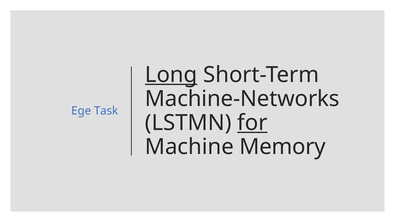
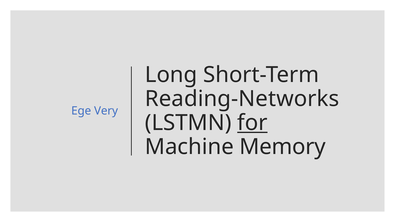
Long underline: present -> none (171, 75)
Machine-Networks: Machine-Networks -> Reading-Networks (242, 99)
Task: Task -> Very (106, 111)
